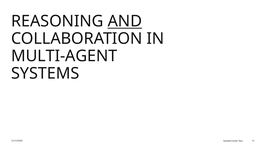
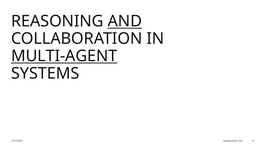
MULTI-AGENT underline: none -> present (64, 56)
